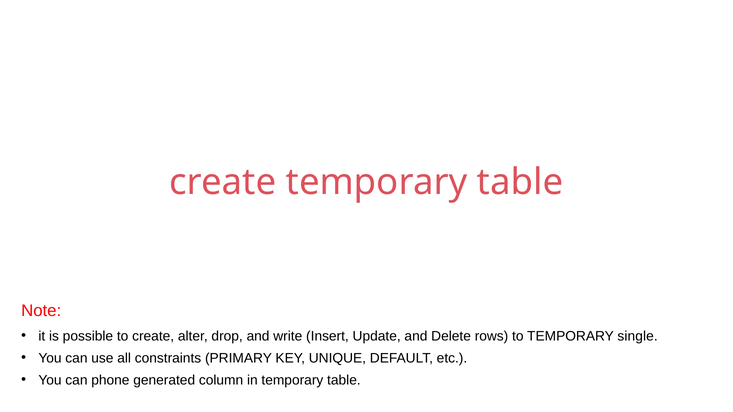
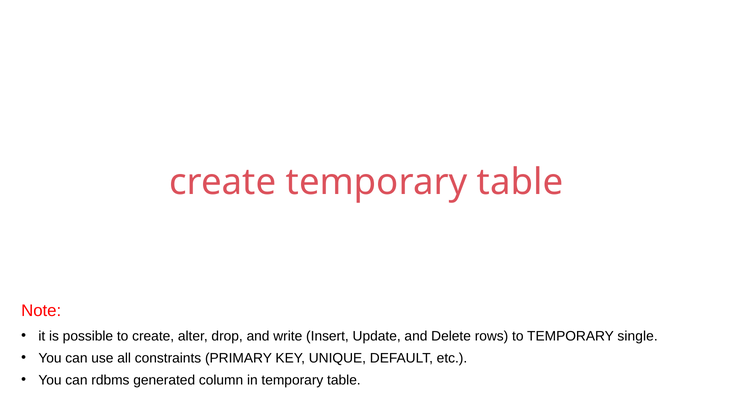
phone: phone -> rdbms (110, 380)
